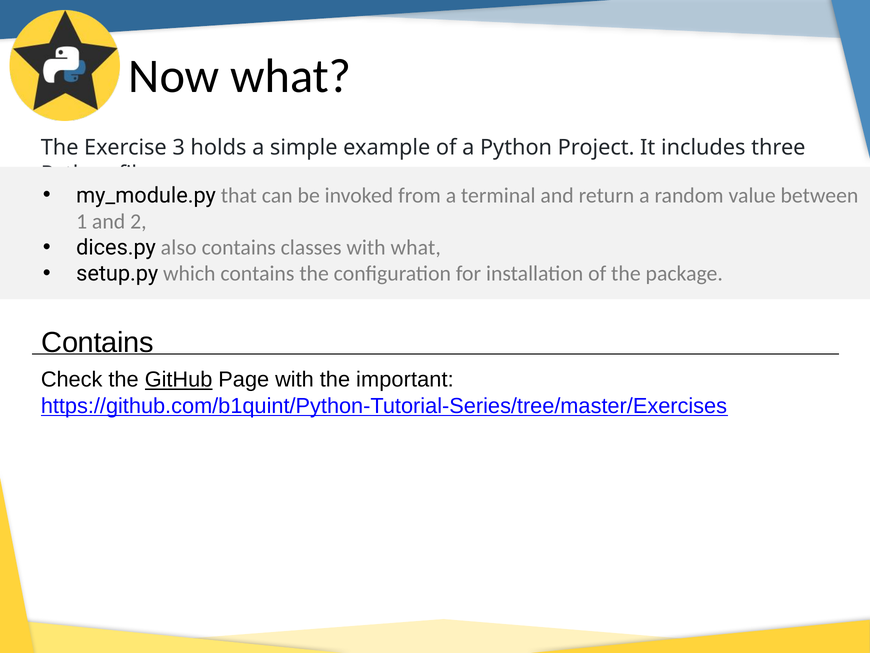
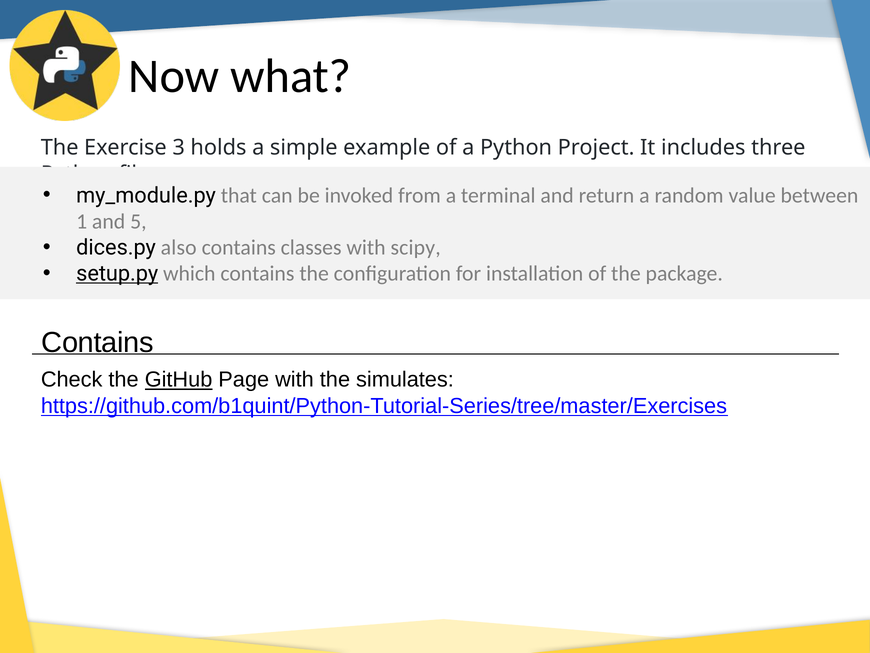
2: 2 -> 5 (138, 221)
with what: what -> scipy (416, 247)
setup.py underline: none -> present (117, 273)
important: important -> simulates (405, 379)
